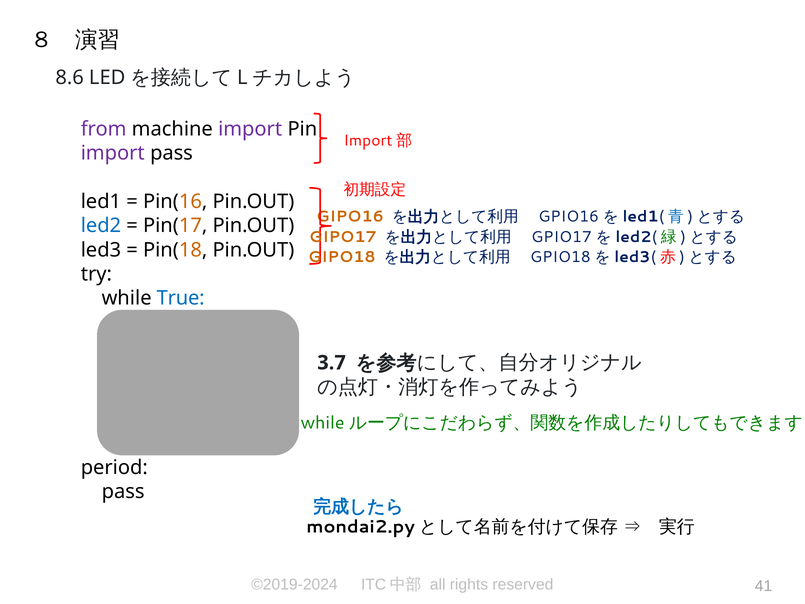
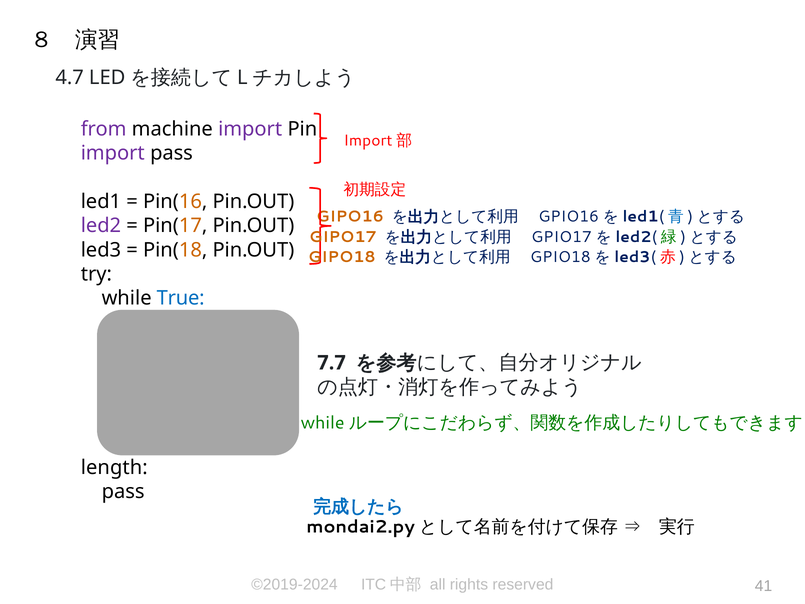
8.6: 8.6 -> 4.7 (70, 77)
led2 colour: blue -> purple (101, 226)
3.7: 3.7 -> 7.7 (332, 363)
period: period -> length (114, 467)
